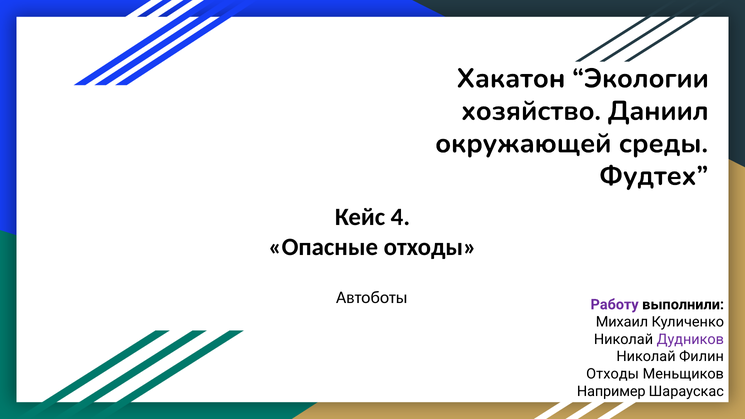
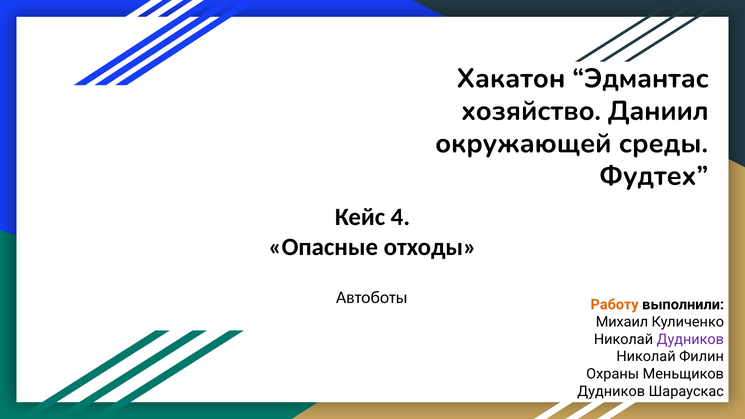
Экологии: Экологии -> Эдмантас (640, 78)
Работу colour: purple -> orange (615, 305)
Отходы: Отходы -> Охраны (613, 374)
Например: Например -> Дудников (611, 392)
